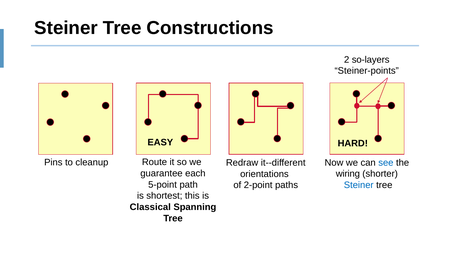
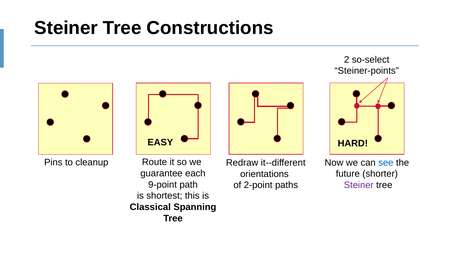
so-layers: so-layers -> so-select (371, 60)
wiring: wiring -> future (348, 174)
5-point: 5-point -> 9-point (163, 185)
Steiner colour: blue -> purple (359, 185)
